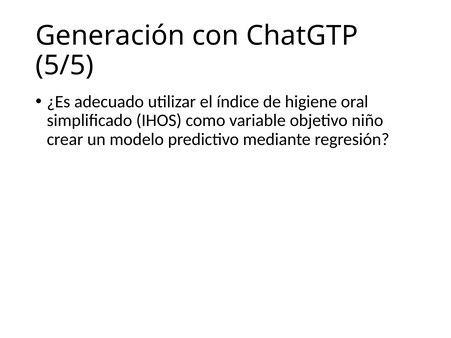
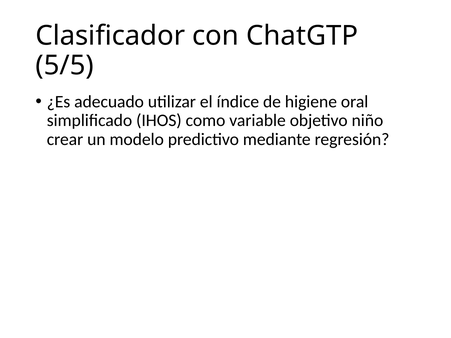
Generación: Generación -> Clasificador (110, 36)
